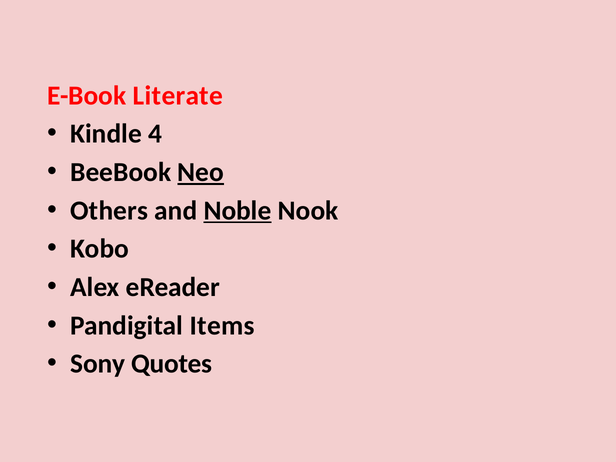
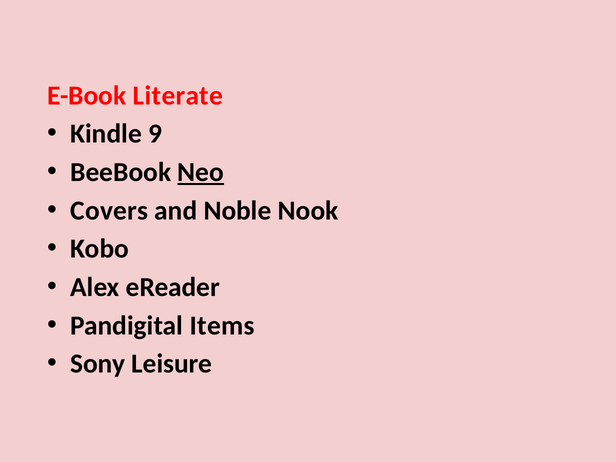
4: 4 -> 9 (155, 134)
Others: Others -> Covers (109, 211)
Noble underline: present -> none (238, 211)
Quotes: Quotes -> Leisure (172, 364)
